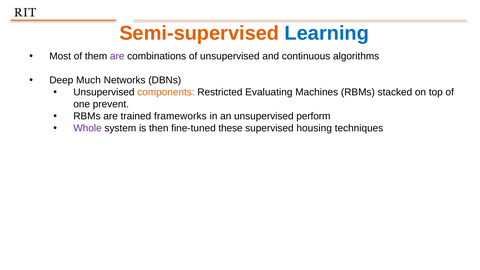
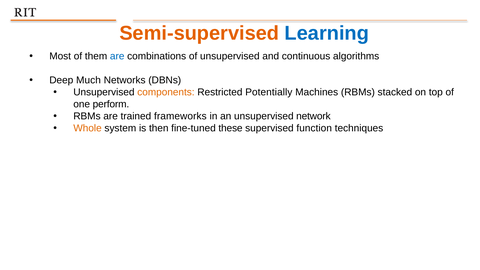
are colour: purple -> blue (117, 56)
Evaluating: Evaluating -> Potentially (269, 92)
prevent: prevent -> perform (111, 104)
perform: perform -> network (313, 116)
Whole colour: purple -> orange (88, 128)
housing: housing -> function (314, 128)
